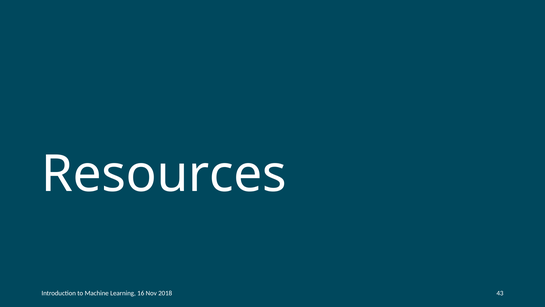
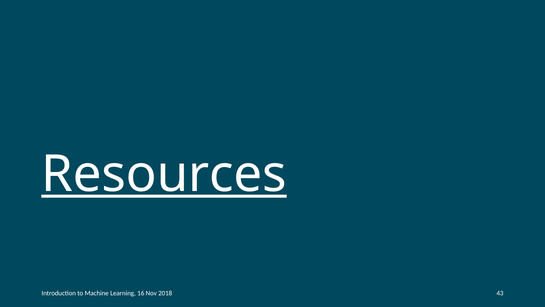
Resources underline: none -> present (164, 174)
